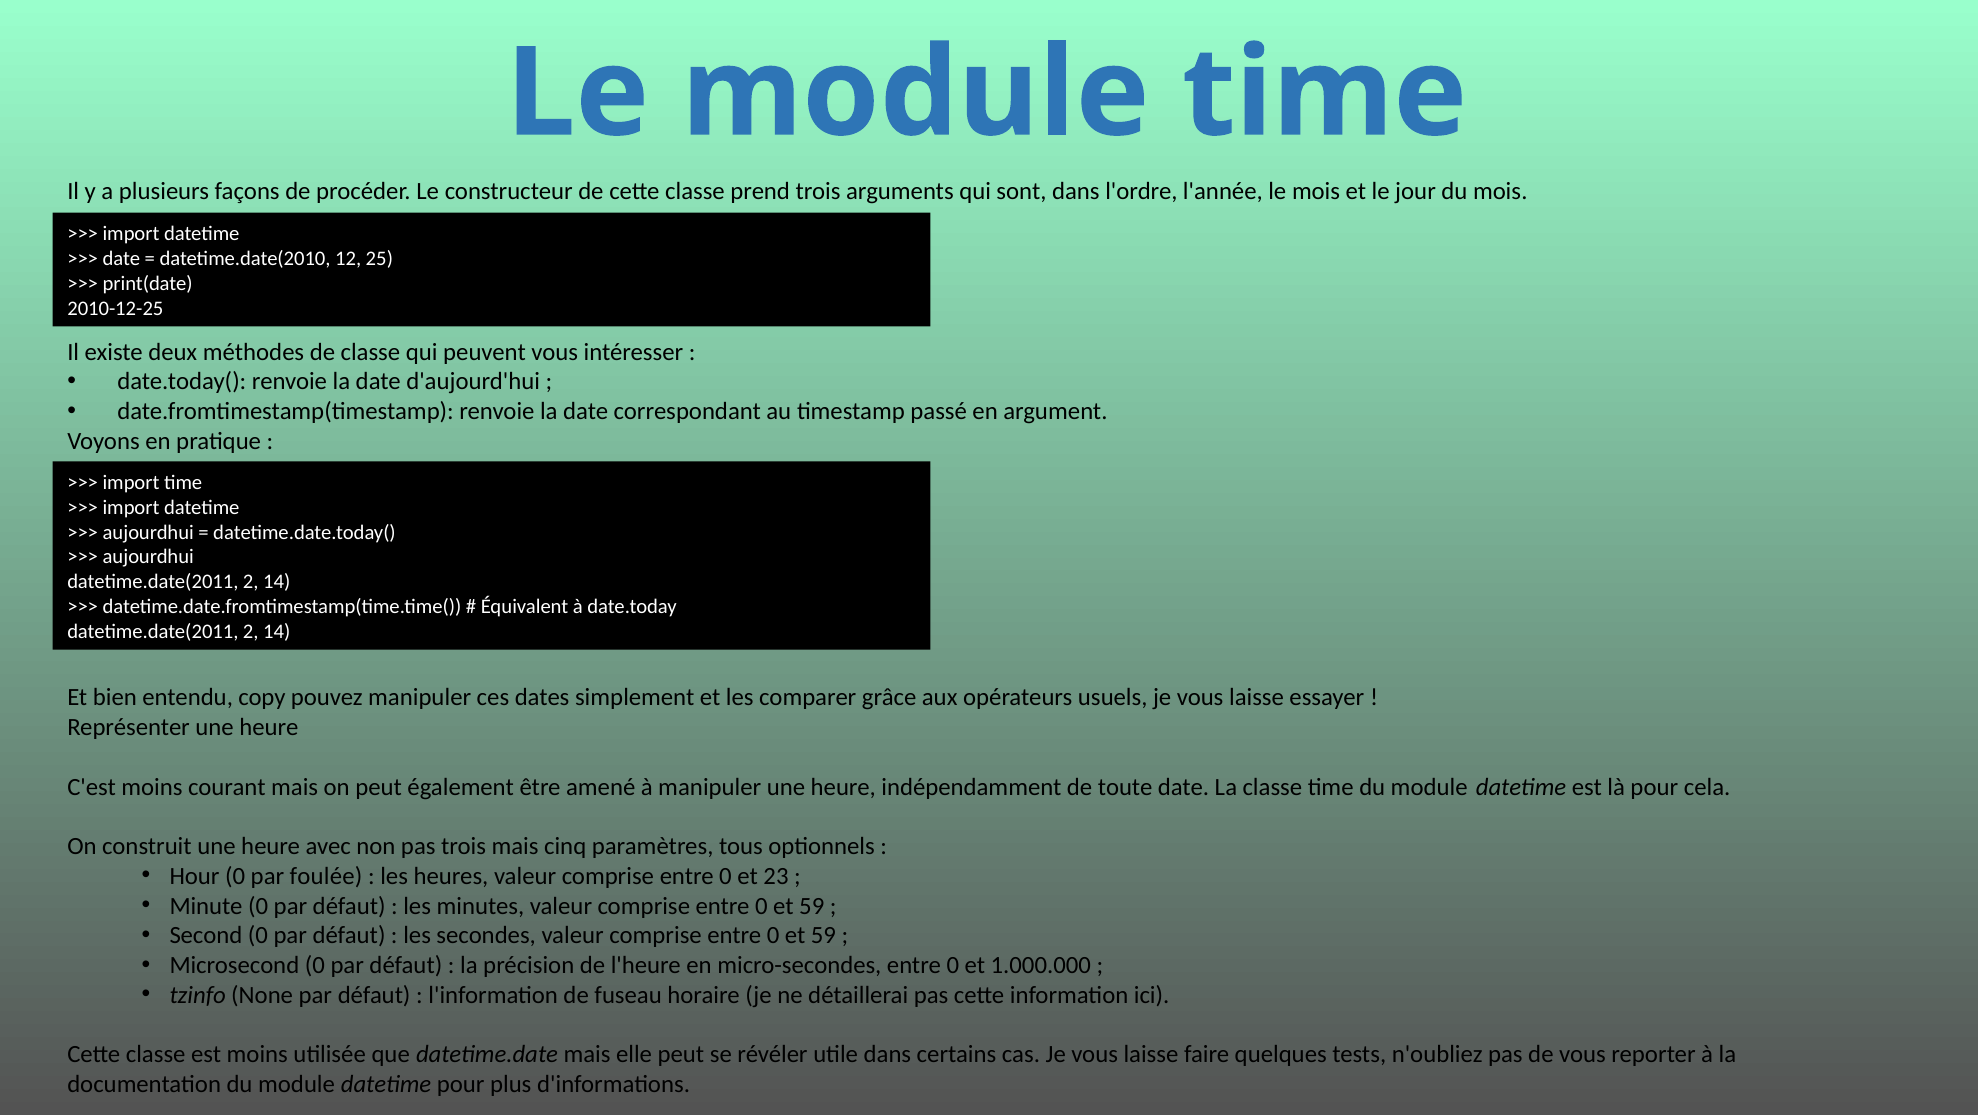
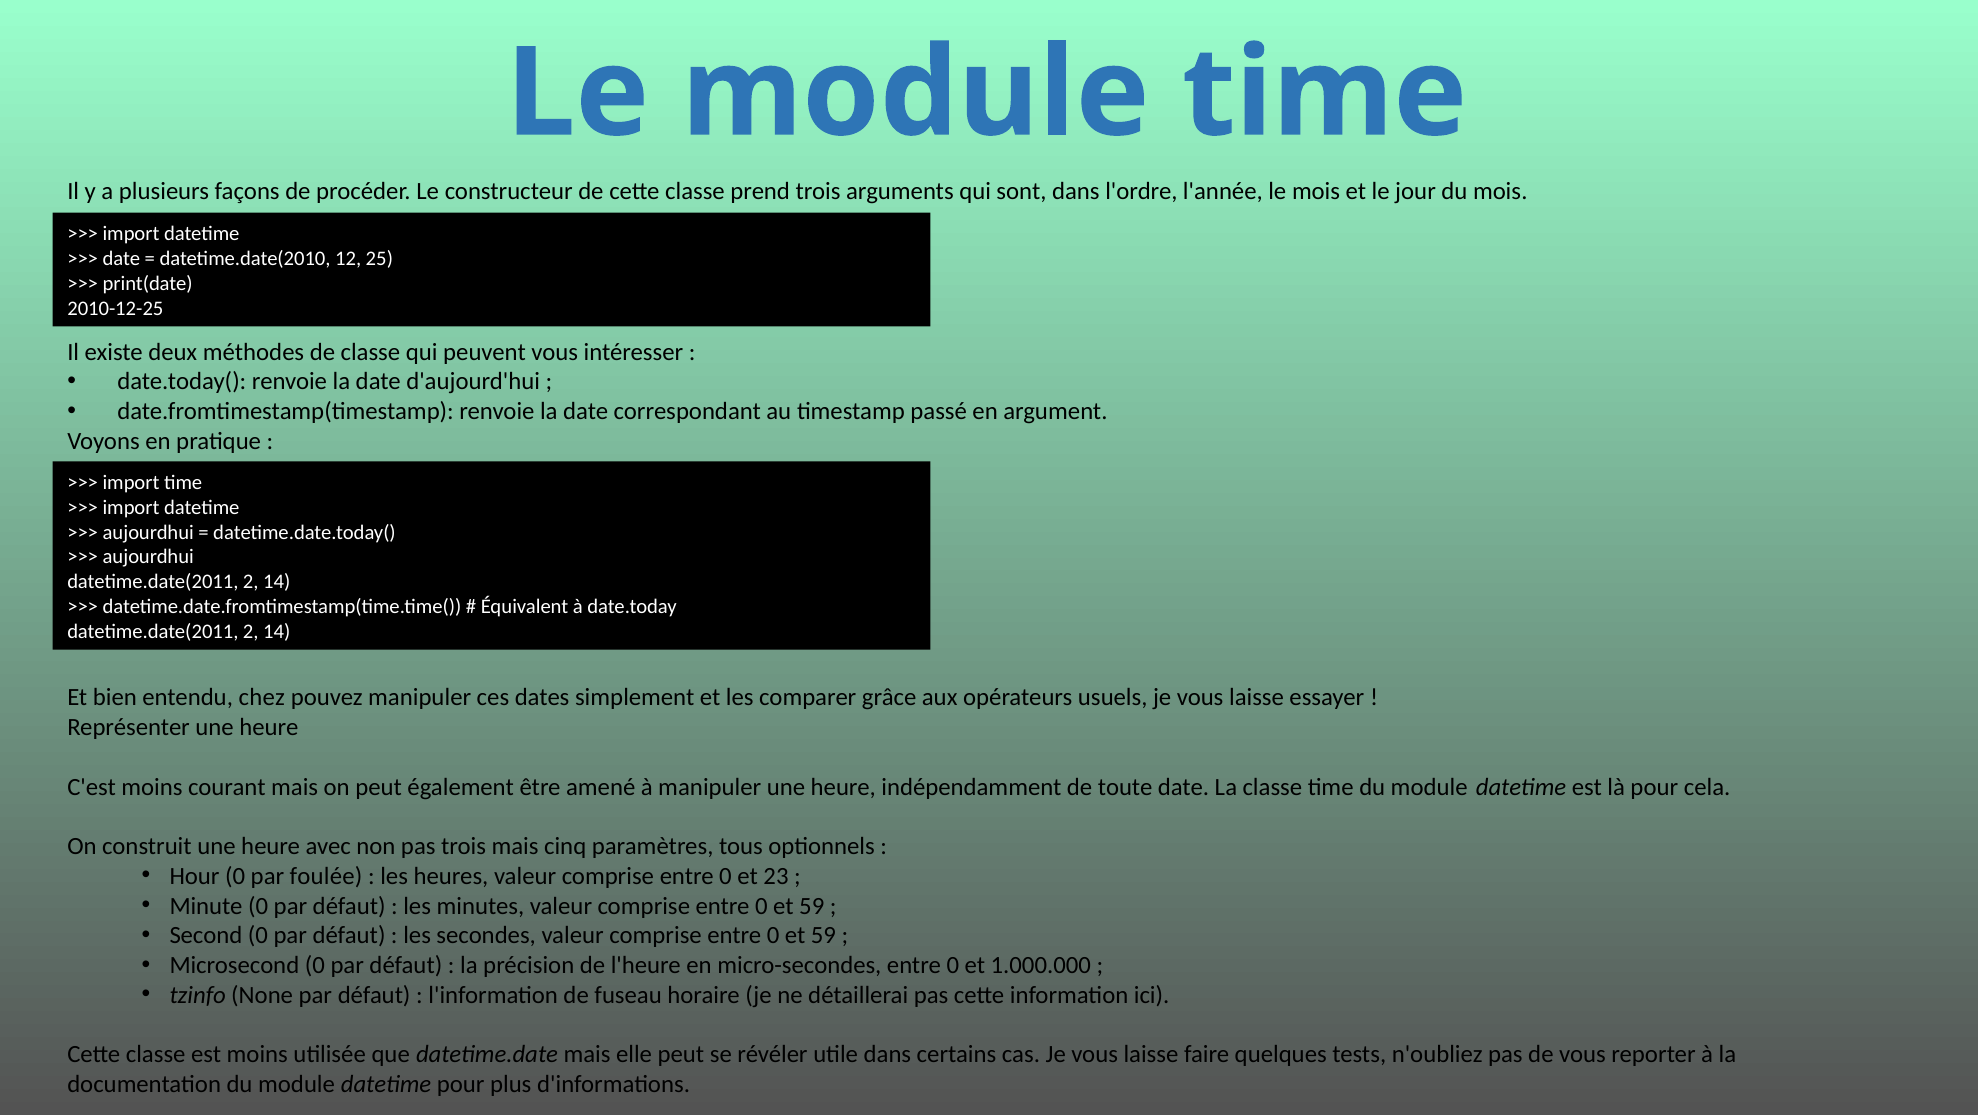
copy: copy -> chez (262, 698)
